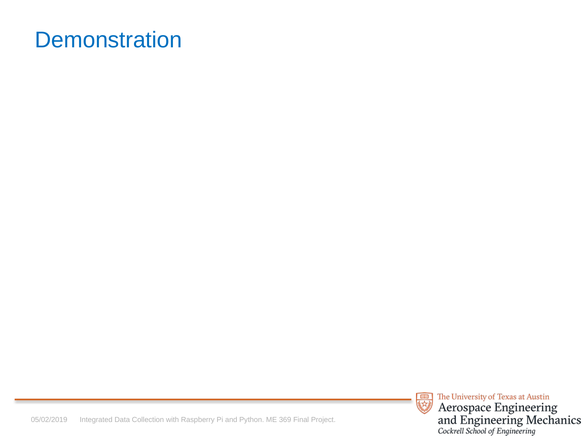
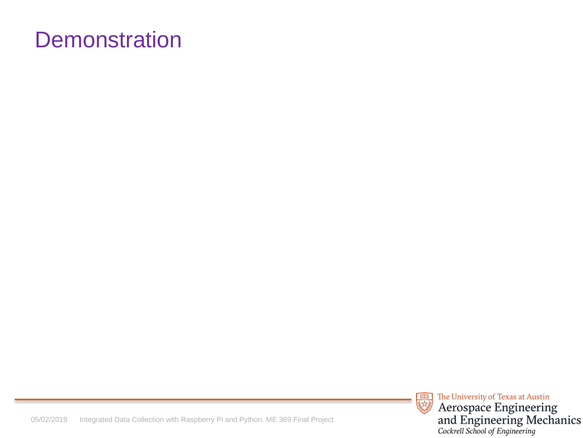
Demonstration colour: blue -> purple (109, 40)
